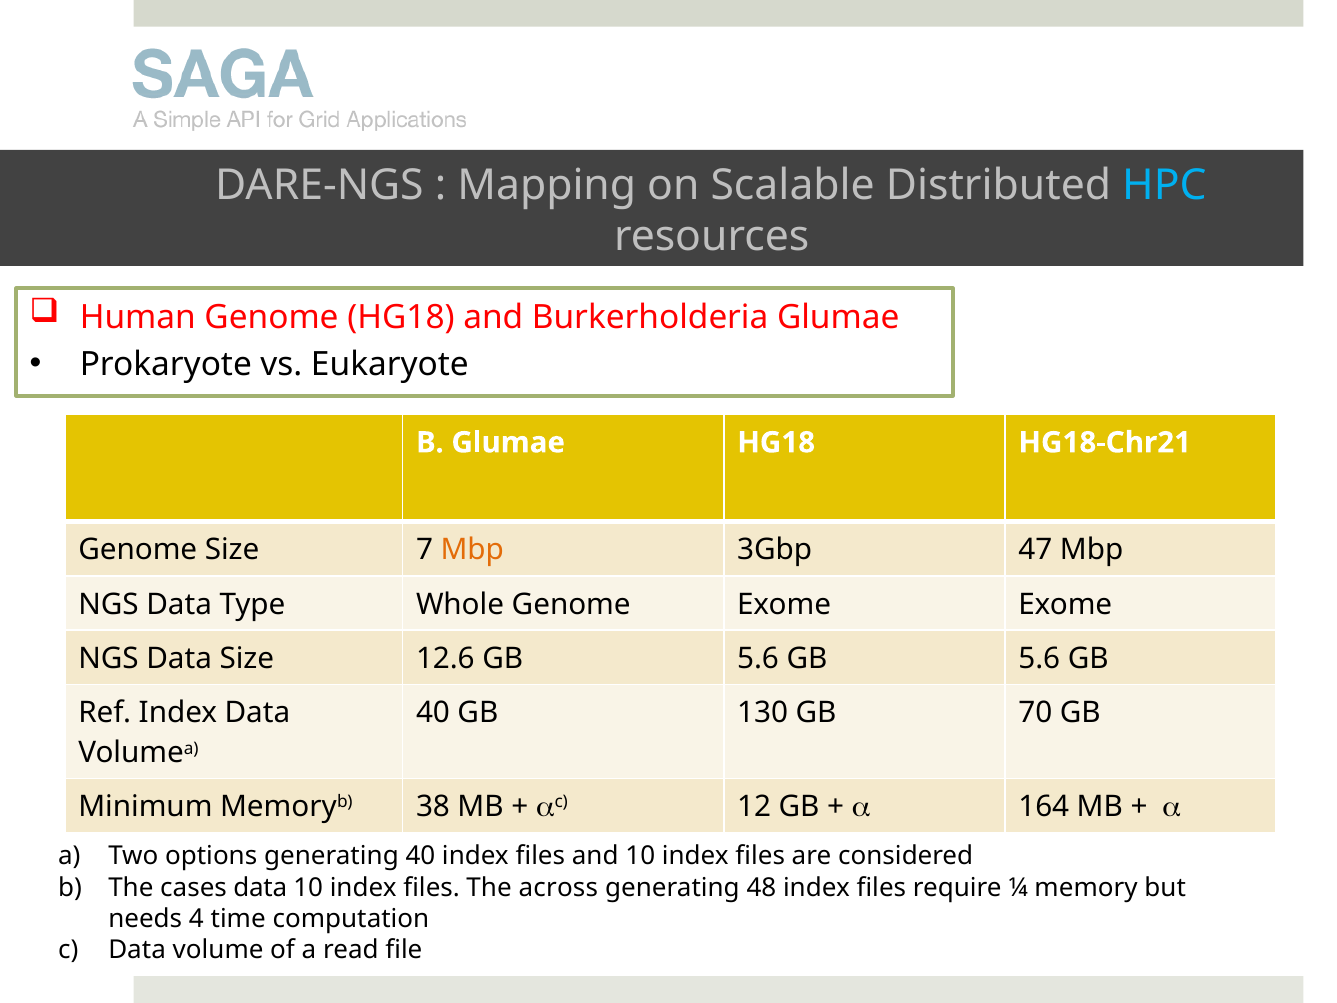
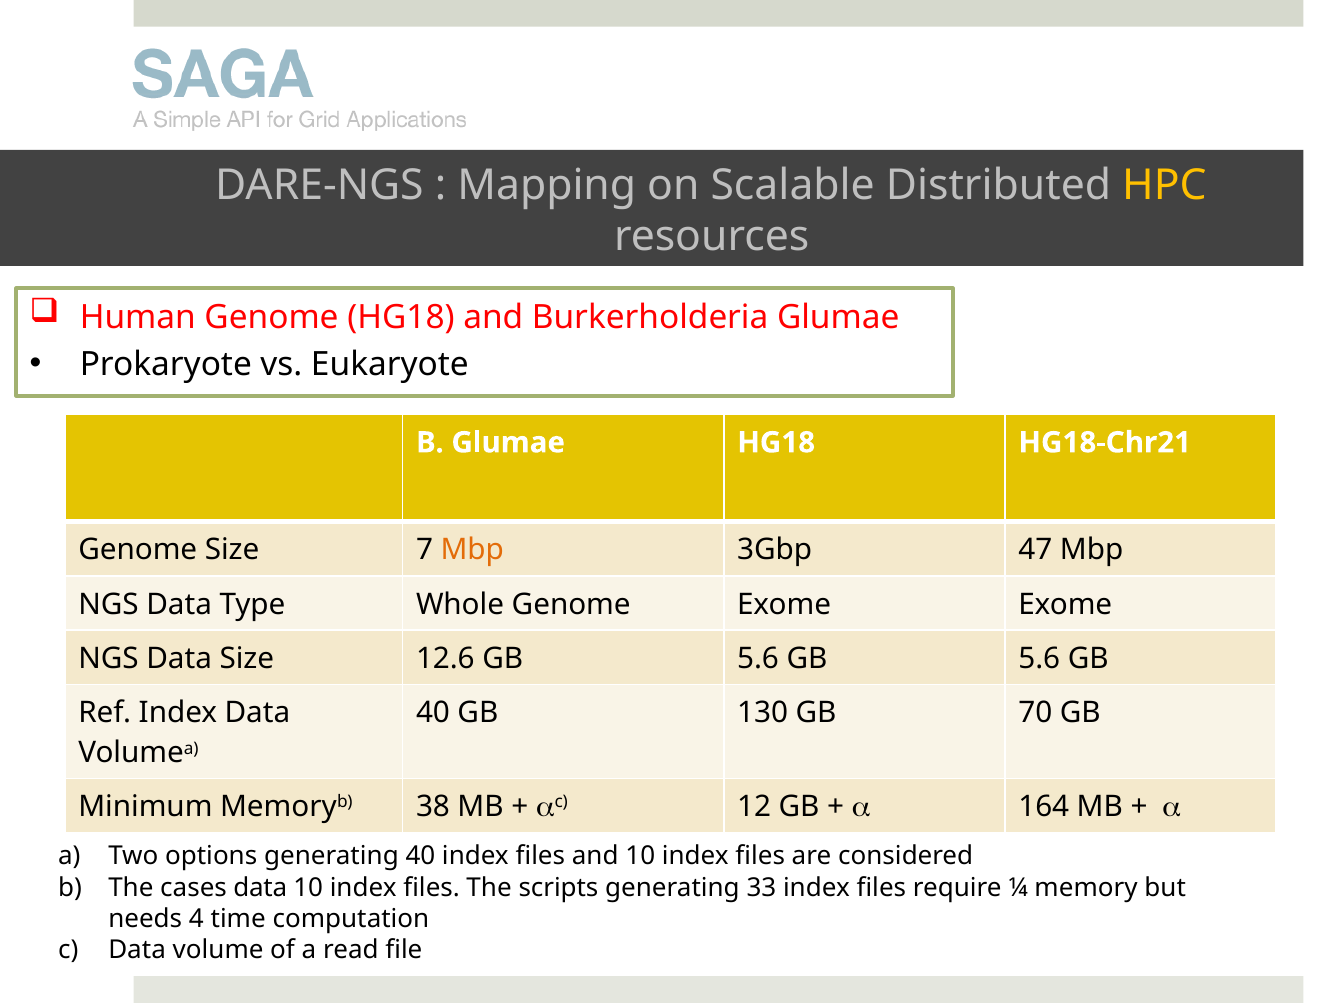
HPC colour: light blue -> yellow (1164, 185)
across: across -> scripts (558, 887)
48: 48 -> 33 (761, 887)
